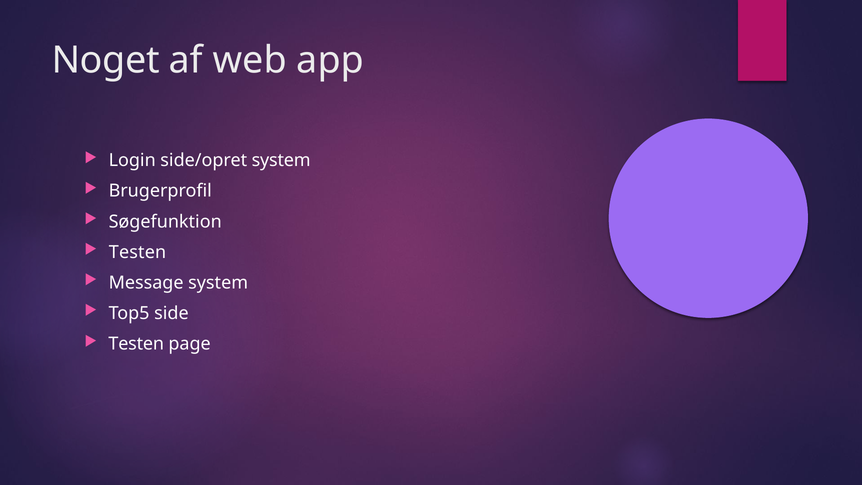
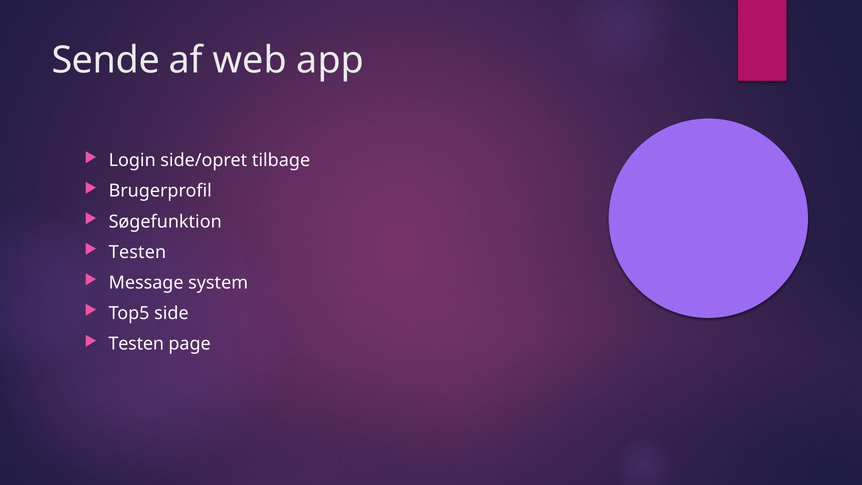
Noget: Noget -> Sende (106, 60)
side/opret system: system -> tilbage (281, 160)
